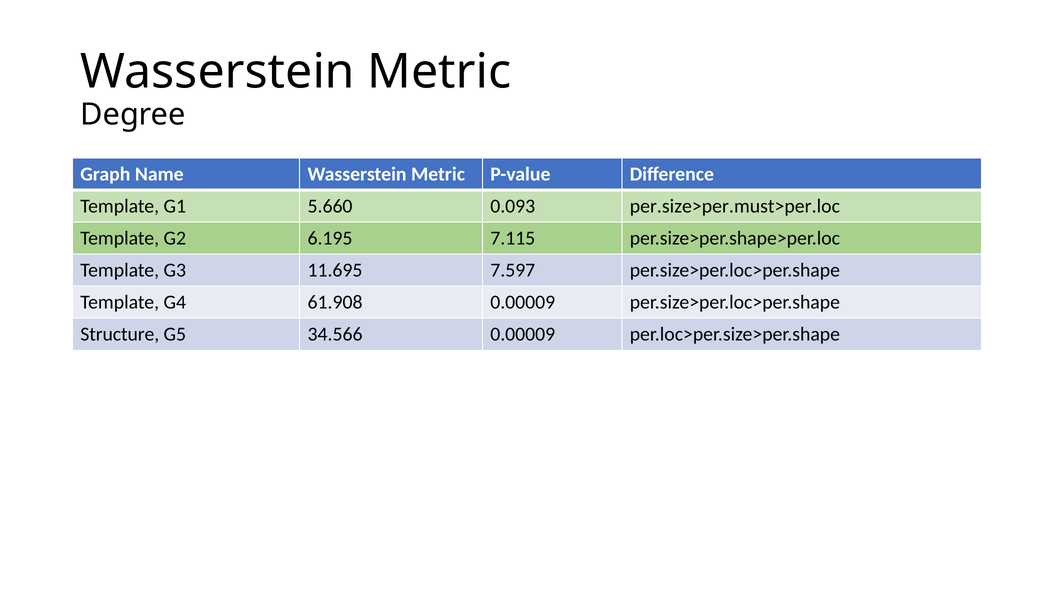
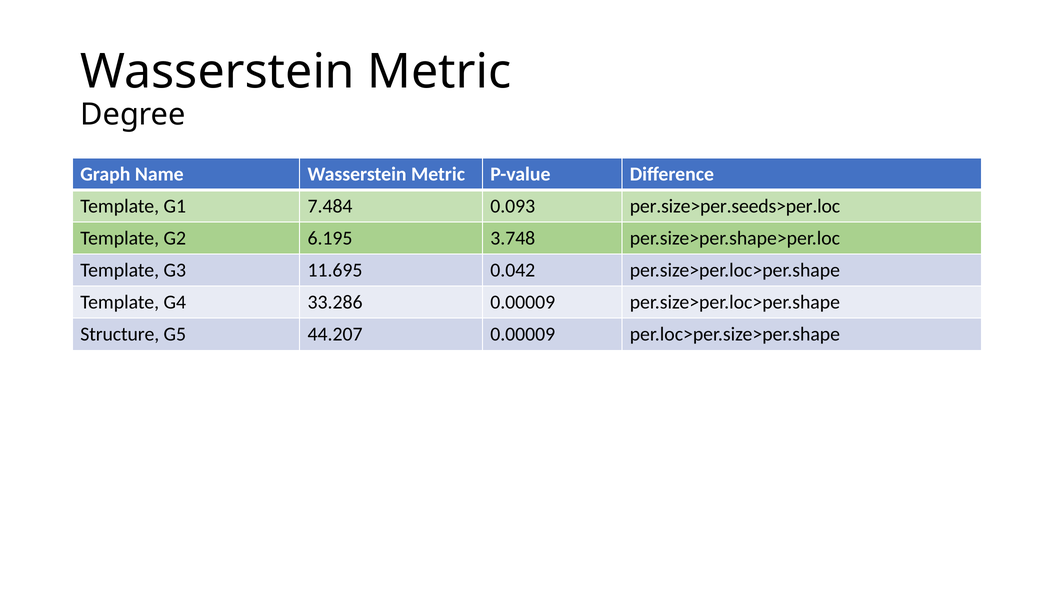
5.660: 5.660 -> 7.484 (330, 206)
per.size>per.must>per.loc: per.size>per.must>per.loc -> per.size>per.seeds>per.loc (735, 206)
7.115: 7.115 -> 3.748 (513, 238)
7.597: 7.597 -> 0.042 (513, 270)
61.908: 61.908 -> 33.286 (335, 302)
34.566: 34.566 -> 44.207 (335, 334)
